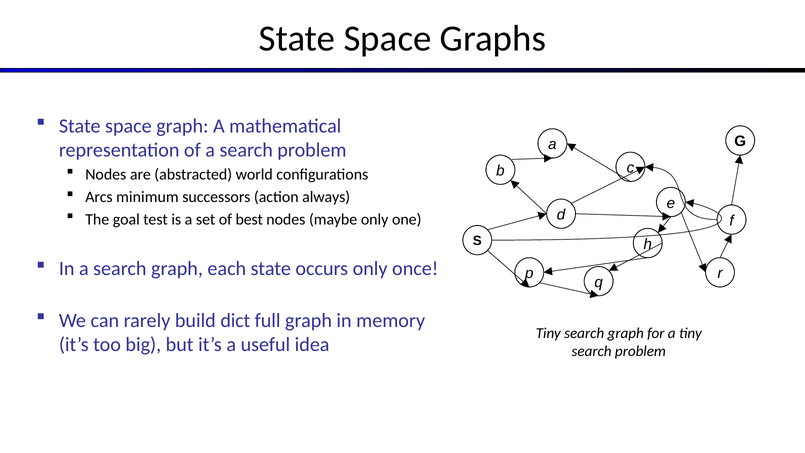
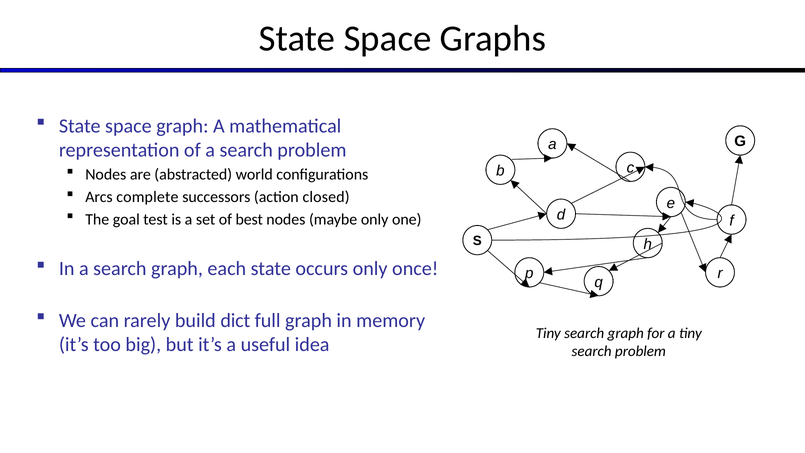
minimum: minimum -> complete (147, 197)
always: always -> closed (326, 197)
